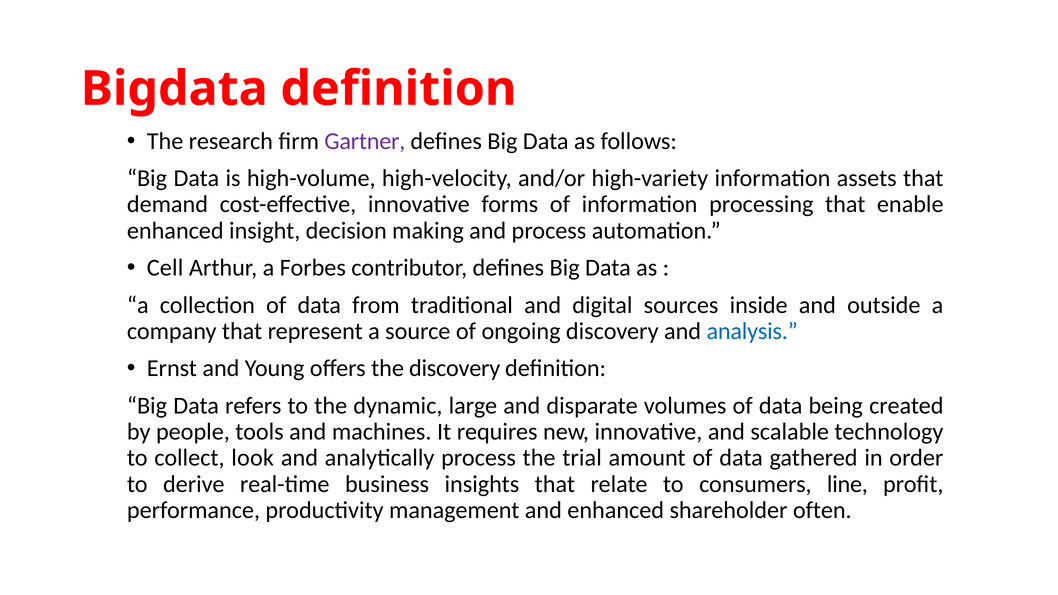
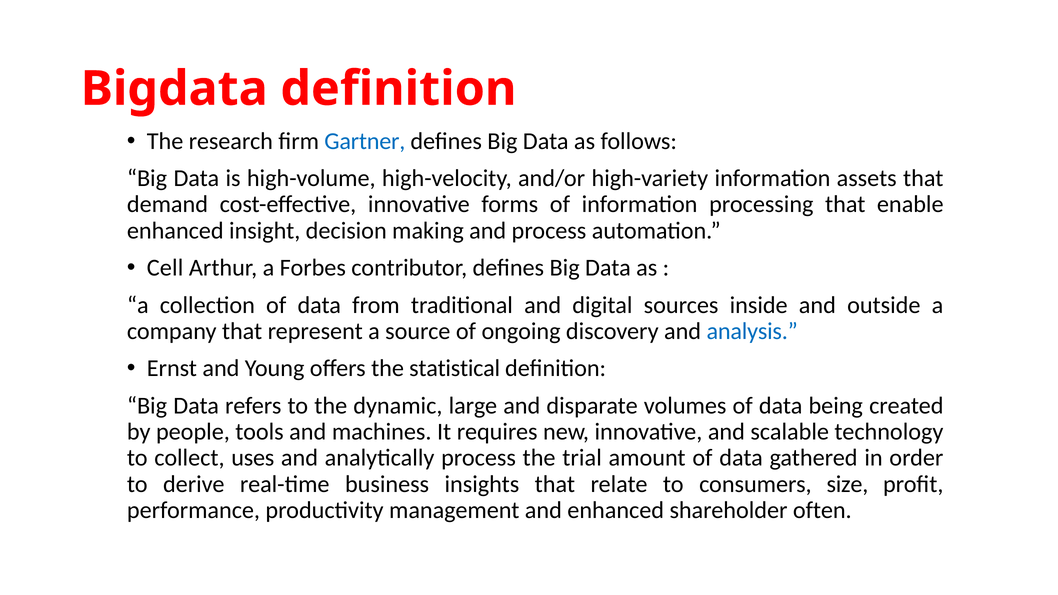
Gartner colour: purple -> blue (365, 141)
the discovery: discovery -> statistical (455, 368)
look: look -> uses (253, 458)
line: line -> size (847, 484)
